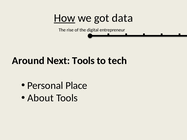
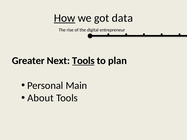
Around: Around -> Greater (28, 61)
Tools underline: none -> present (83, 61)
tech: tech -> plan (118, 61)
Place: Place -> Main (76, 86)
